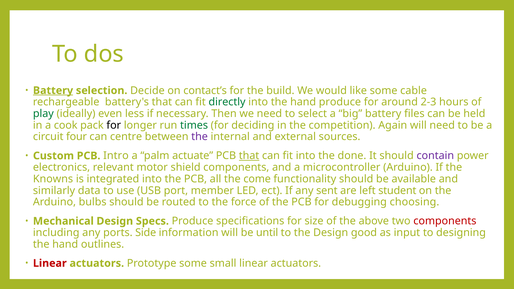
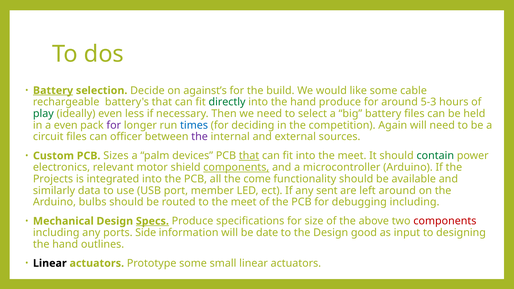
contact’s: contact’s -> against’s (205, 91)
2-3: 2-3 -> 5-3 (428, 102)
a cook: cook -> even (66, 125)
for colour: black -> purple (114, 125)
times colour: green -> blue (194, 125)
circuit four: four -> files (76, 137)
centre: centre -> officer (126, 137)
Intro: Intro -> Sizes (116, 156)
actuate: actuate -> devices (193, 156)
into the done: done -> meet (352, 156)
contain colour: purple -> green (435, 156)
components underline: none -> present (236, 167)
Knowns: Knowns -> Projects (53, 179)
left student: student -> around (397, 191)
to the force: force -> meet (244, 202)
debugging choosing: choosing -> including (415, 202)
Specs underline: none -> present (152, 221)
until: until -> date (267, 233)
Linear colour: red -> black (50, 263)
